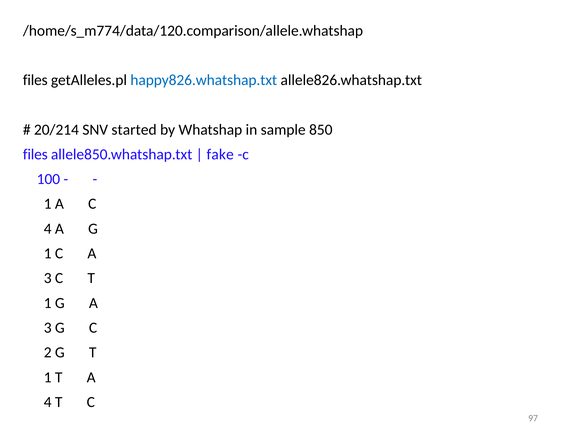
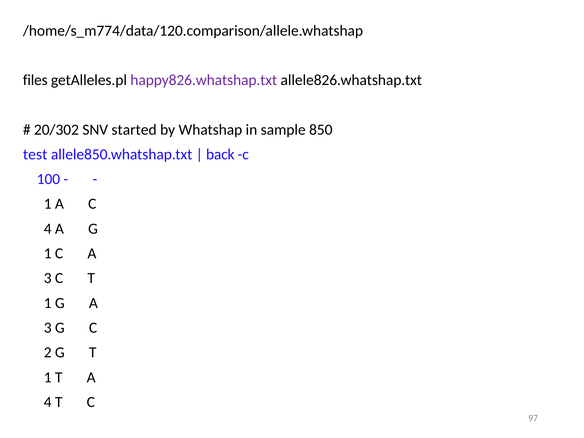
happy826.whatshap.txt colour: blue -> purple (204, 80)
20/214: 20/214 -> 20/302 (56, 130)
files: files -> test (35, 154)
fake: fake -> back (220, 154)
